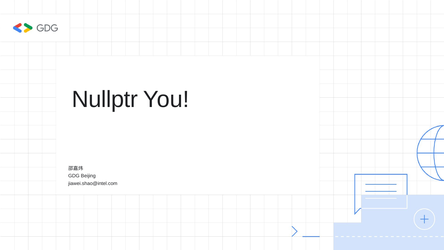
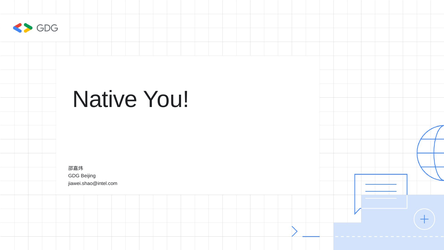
Nullptr: Nullptr -> Native (105, 99)
